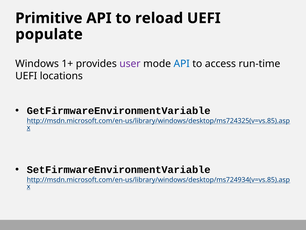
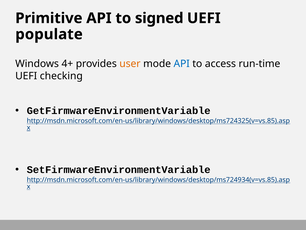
reload: reload -> signed (159, 18)
1+: 1+ -> 4+ (67, 64)
user colour: purple -> orange (130, 64)
locations: locations -> checking (61, 76)
